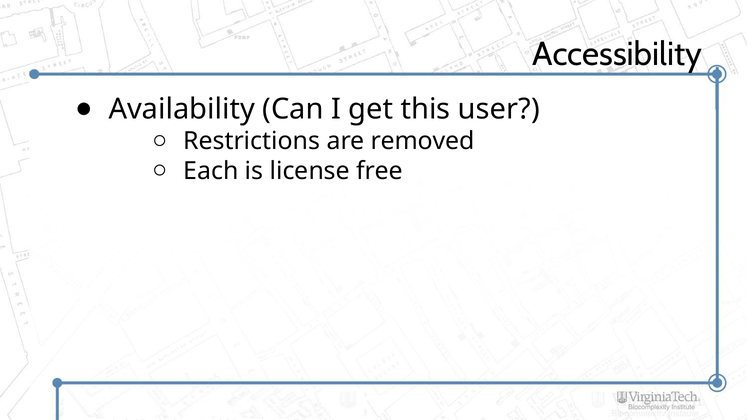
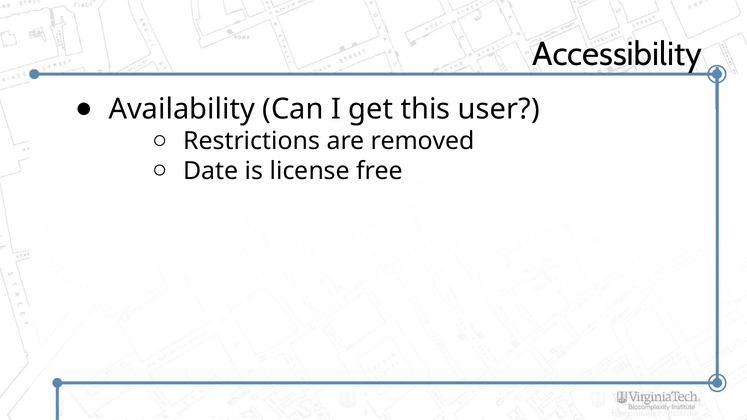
Each: Each -> Date (211, 171)
